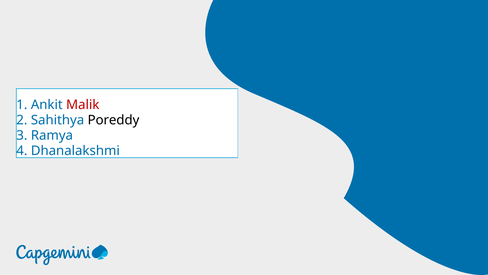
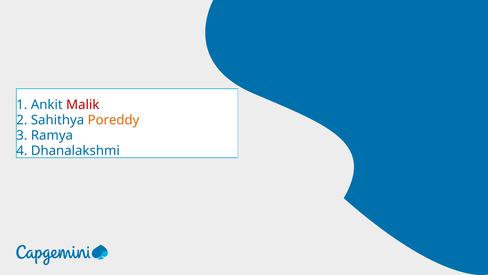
Poreddy colour: black -> orange (113, 120)
